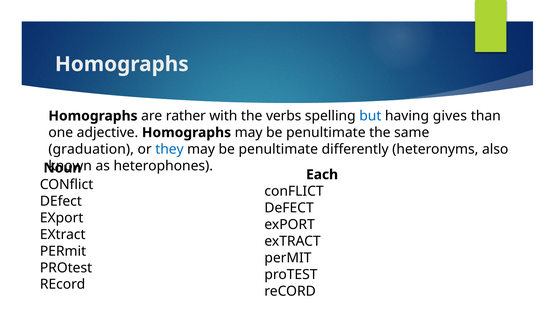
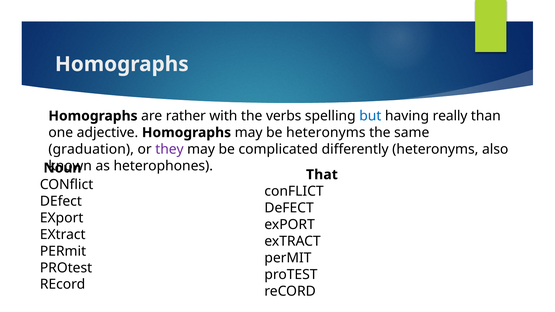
gives: gives -> really (450, 116)
Homographs may be penultimate: penultimate -> heteronyms (326, 133)
they colour: blue -> purple (169, 149)
penultimate: penultimate -> complicated (278, 149)
Each: Each -> That (322, 175)
